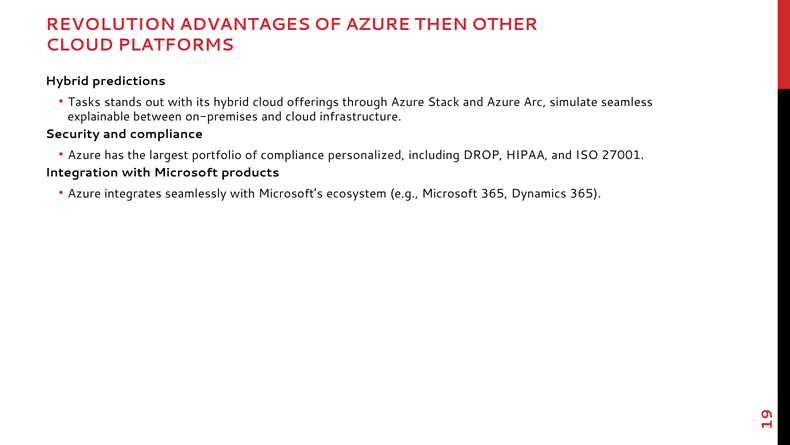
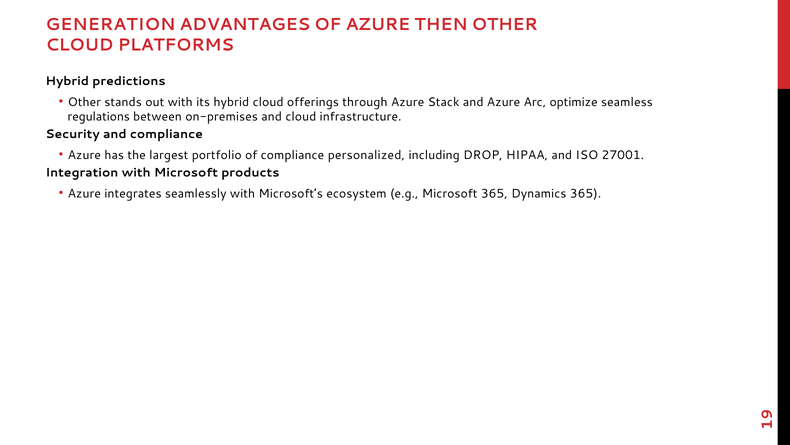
REVOLUTION: REVOLUTION -> GENERATION (110, 24)
Tasks: Tasks -> Other (84, 102)
simulate: simulate -> optimize (574, 102)
explainable: explainable -> regulations (99, 117)
